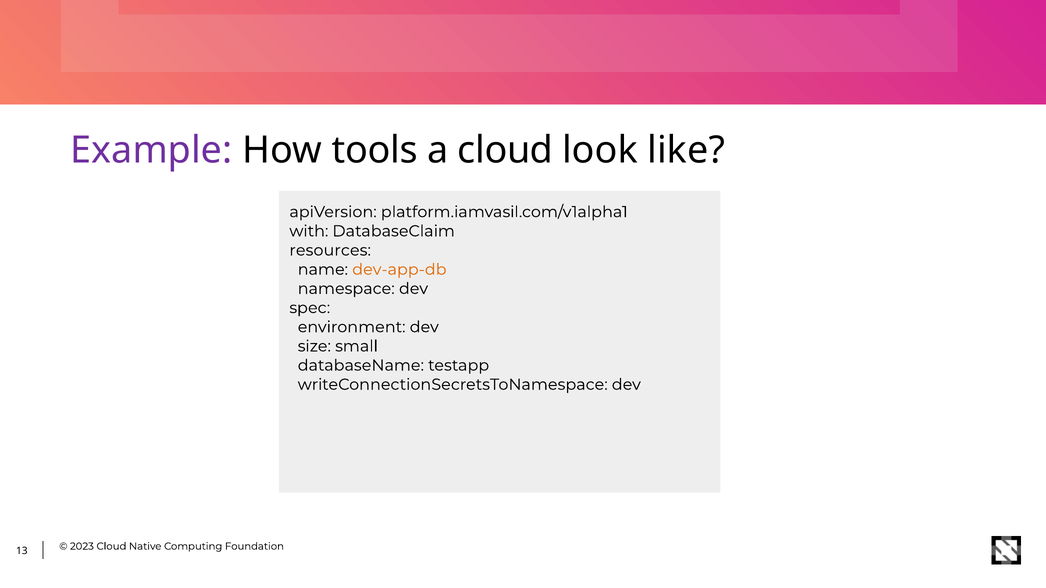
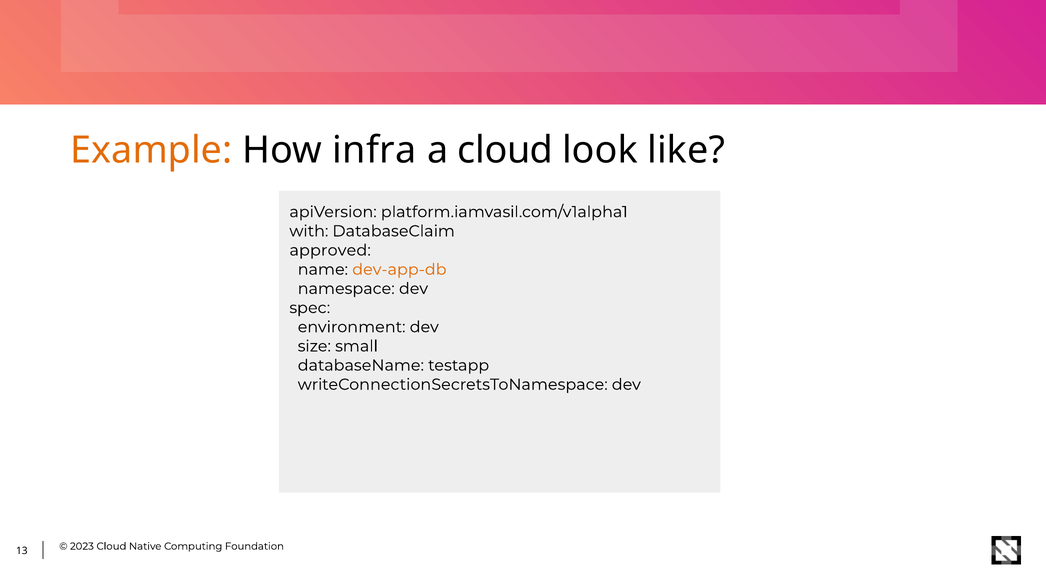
Example colour: purple -> orange (151, 151)
tools: tools -> infra (374, 151)
resources: resources -> approved (330, 250)
